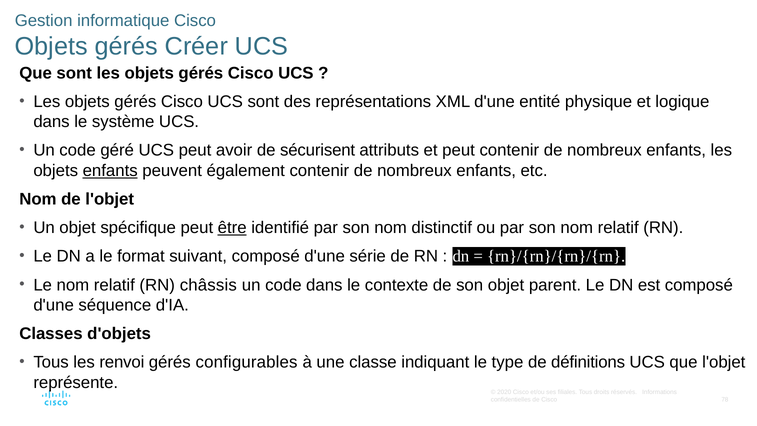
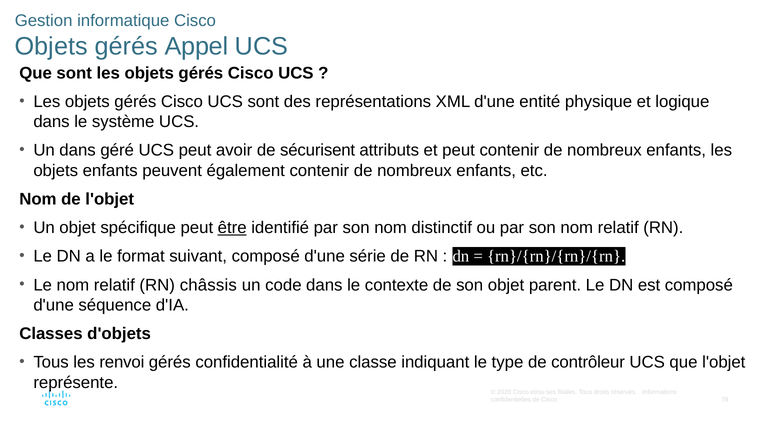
Créer: Créer -> Appel (196, 47)
code: code -> dans (78, 150)
enfants underline: present -> none (110, 171)
configurables: configurables -> confidentialité (247, 362)
définitions: définitions -> contrôleur (588, 362)
